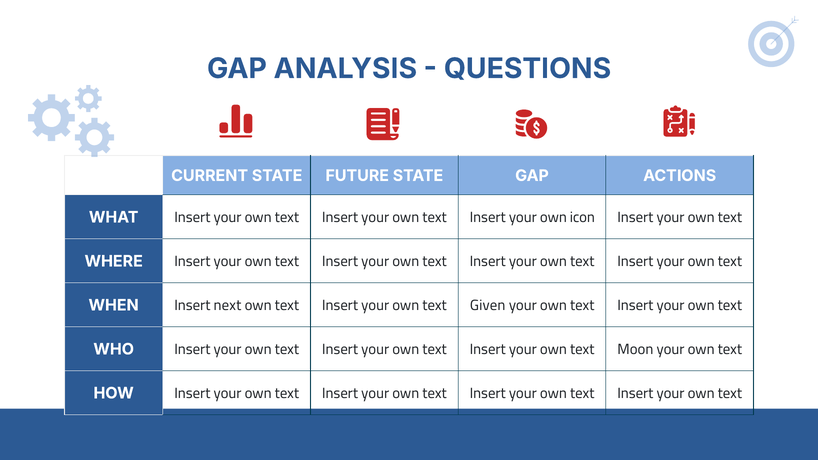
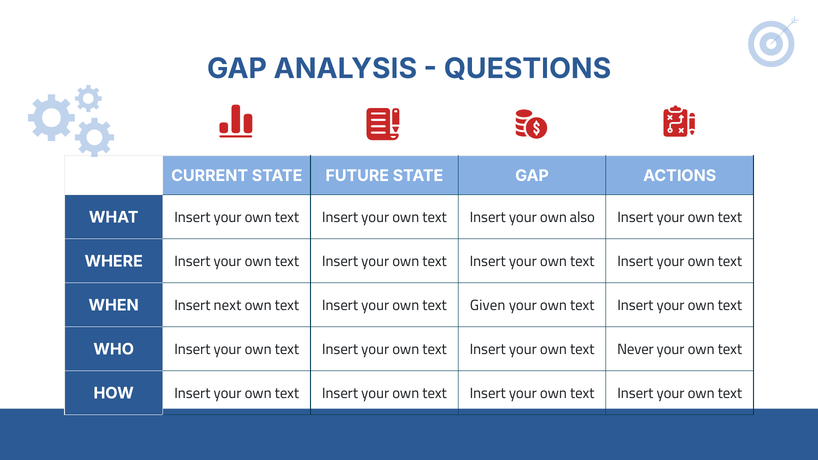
icon: icon -> also (582, 217)
Moon: Moon -> Never (635, 349)
